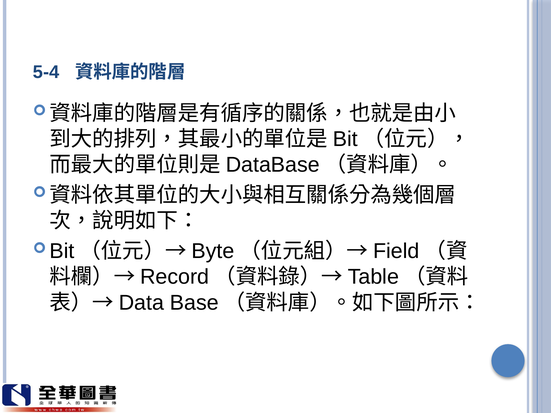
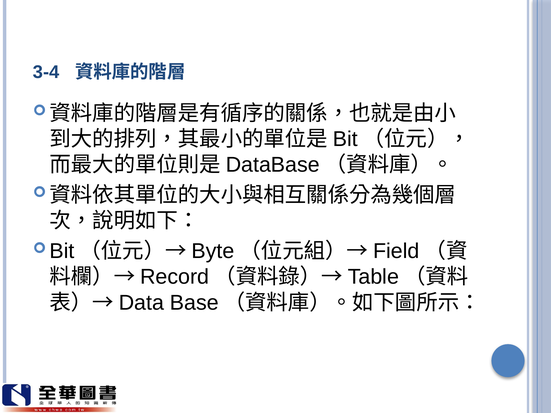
5-4: 5-4 -> 3-4 (46, 72)
